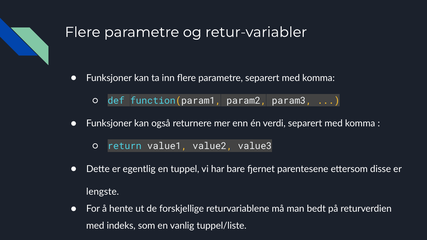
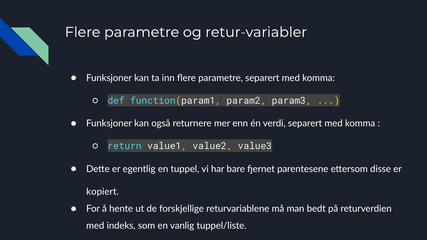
lengste: lengste -> kopiert (103, 192)
